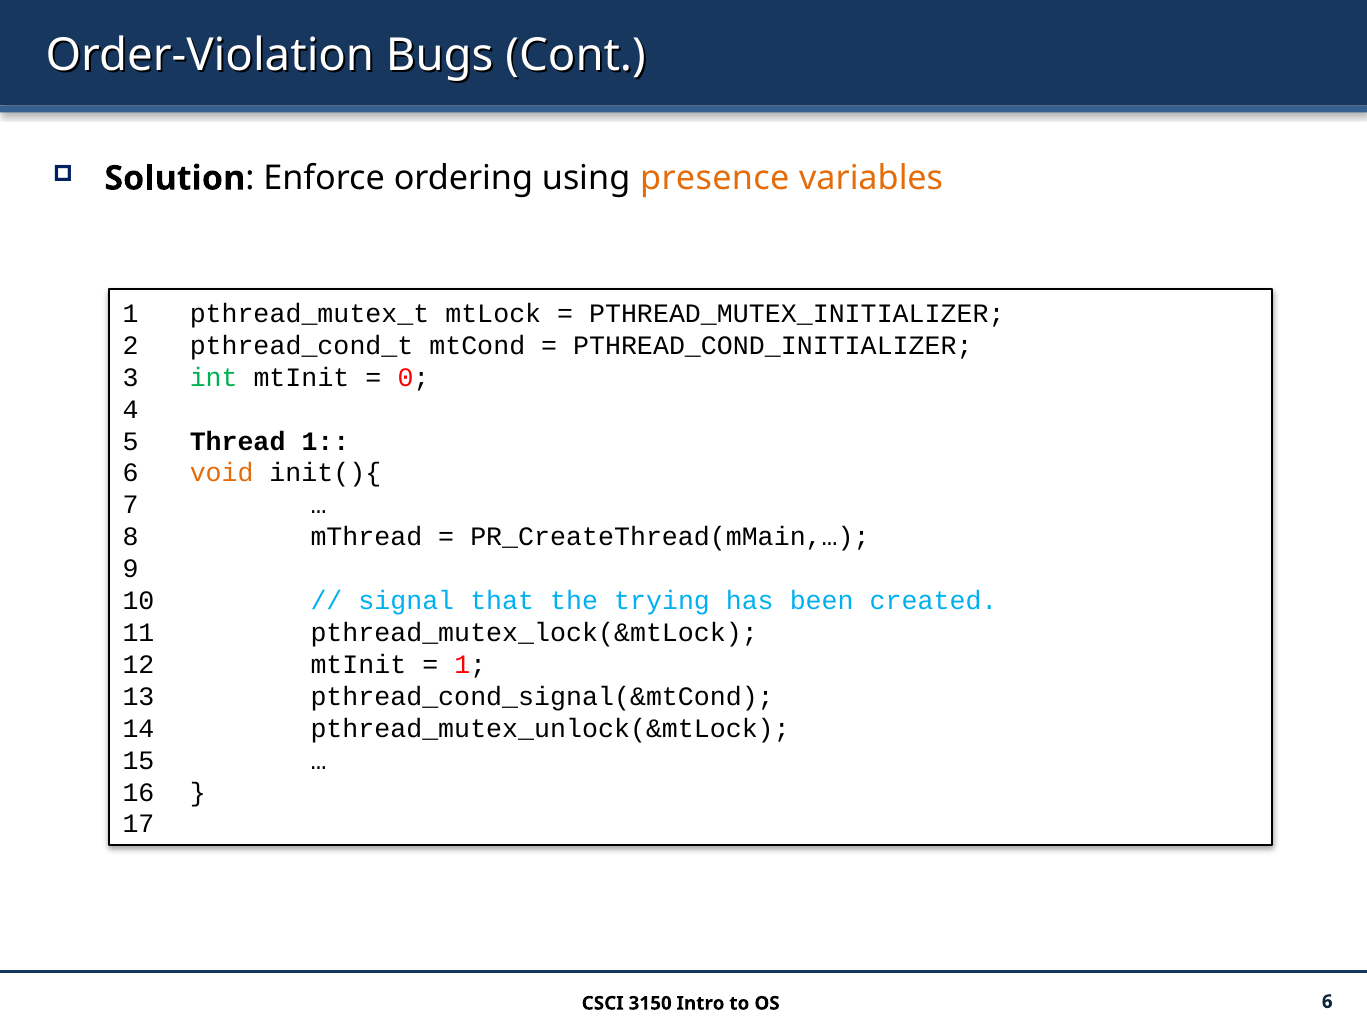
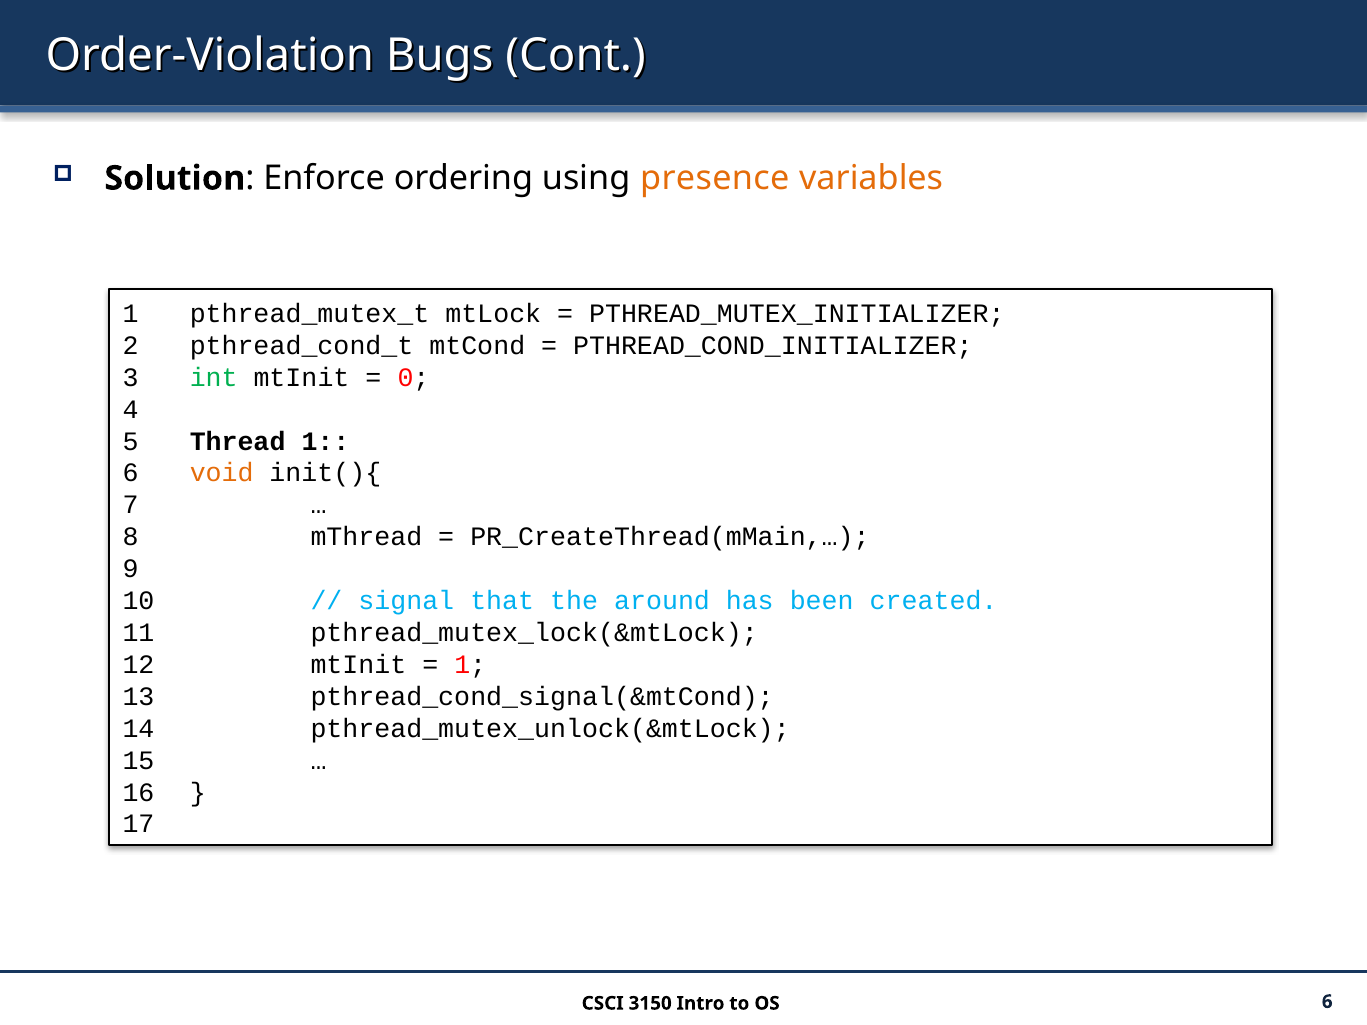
trying: trying -> around (662, 601)
